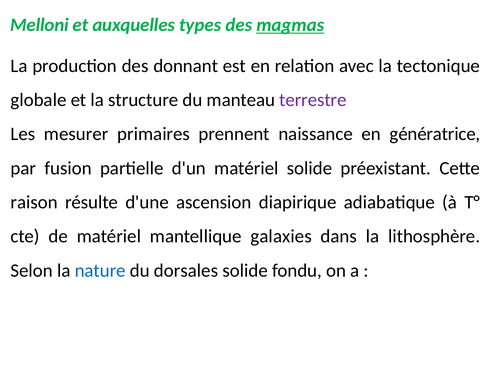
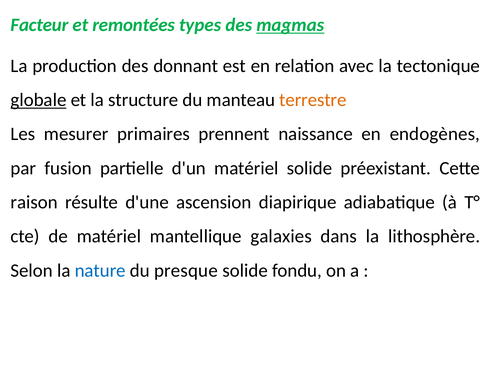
Melloni: Melloni -> Facteur (39, 25)
auxquelles: auxquelles -> remontées (134, 25)
globale underline: none -> present (38, 100)
terrestre colour: purple -> orange (313, 100)
génératrice: génératrice -> endogènes (435, 134)
dorsales: dorsales -> presque (186, 271)
